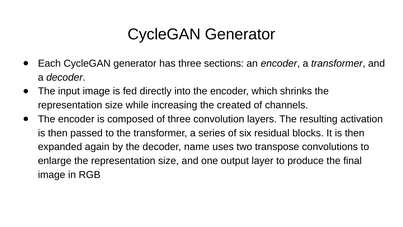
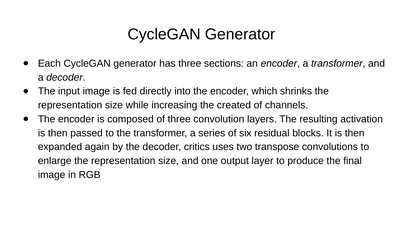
name: name -> critics (197, 147)
